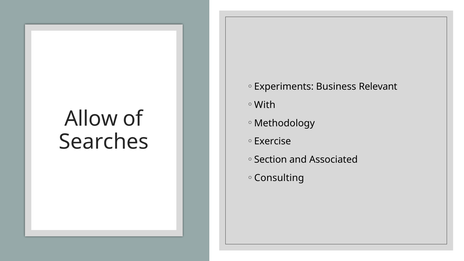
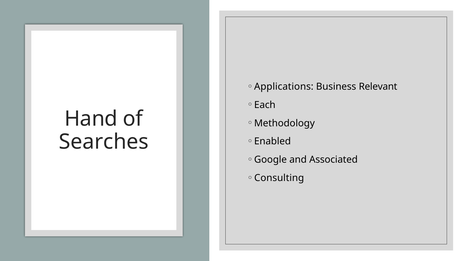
Experiments: Experiments -> Applications (284, 87)
With: With -> Each (265, 105)
Allow: Allow -> Hand (91, 119)
Exercise: Exercise -> Enabled (273, 141)
Section: Section -> Google (270, 160)
